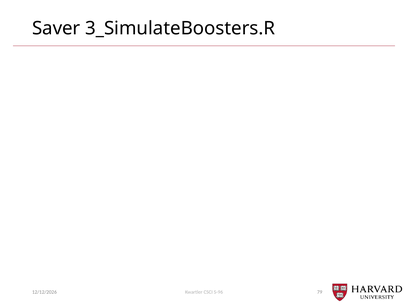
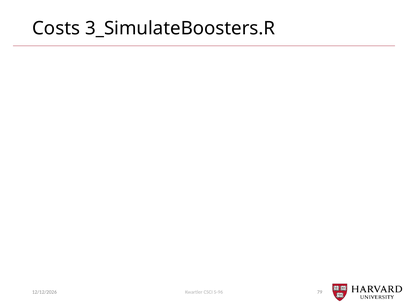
Saver: Saver -> Costs (56, 28)
